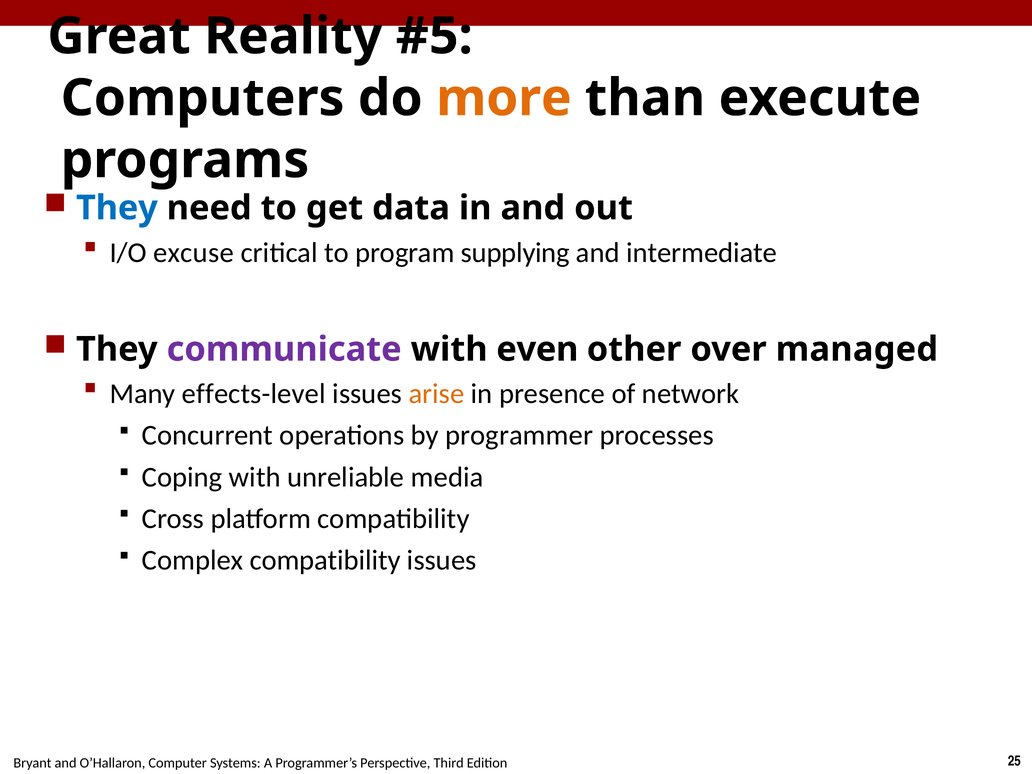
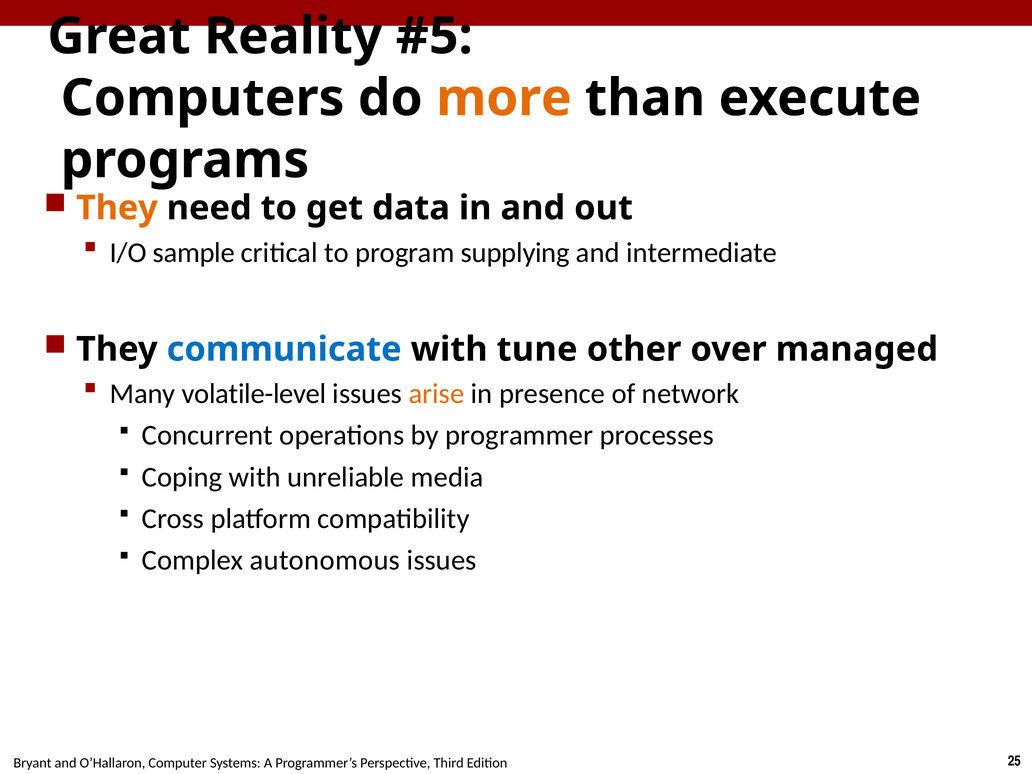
They colour: blue -> orange (117, 208)
excuse: excuse -> sample (194, 253)
communicate colour: purple -> blue (284, 349)
even: even -> tune (537, 349)
effects-level: effects-level -> volatile-level (254, 394)
Complex compatibility: compatibility -> autonomous (325, 560)
